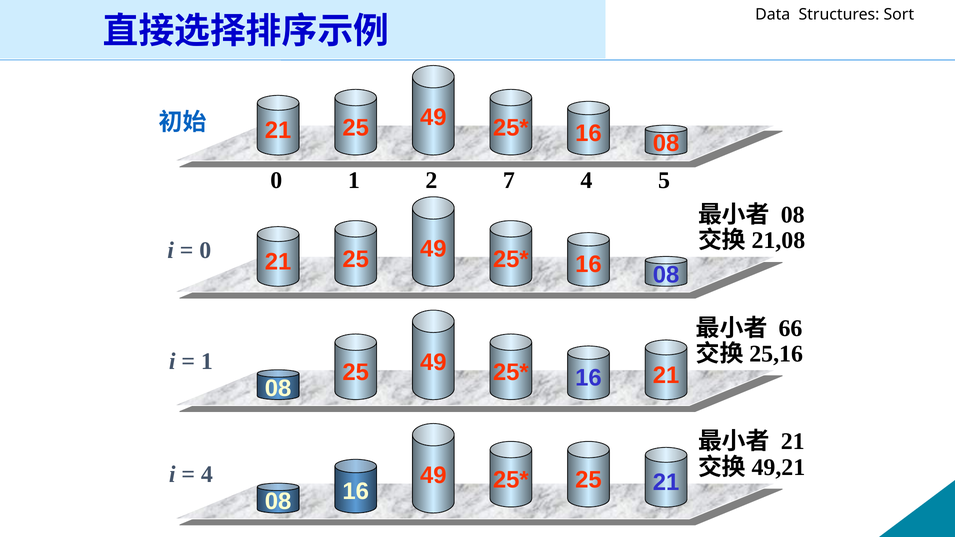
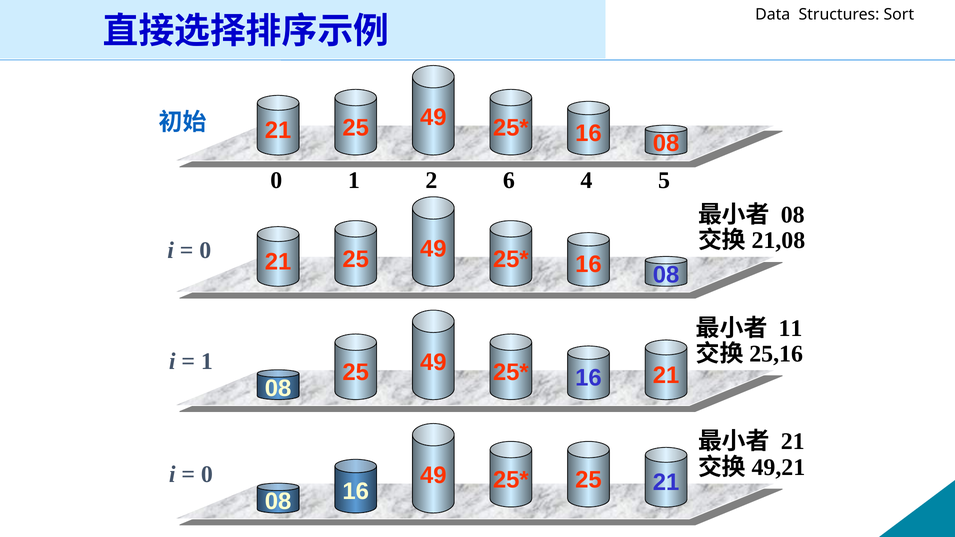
7: 7 -> 6 (509, 181)
66: 66 -> 11 (790, 328)
4: 4 -> 0 (207, 475)
